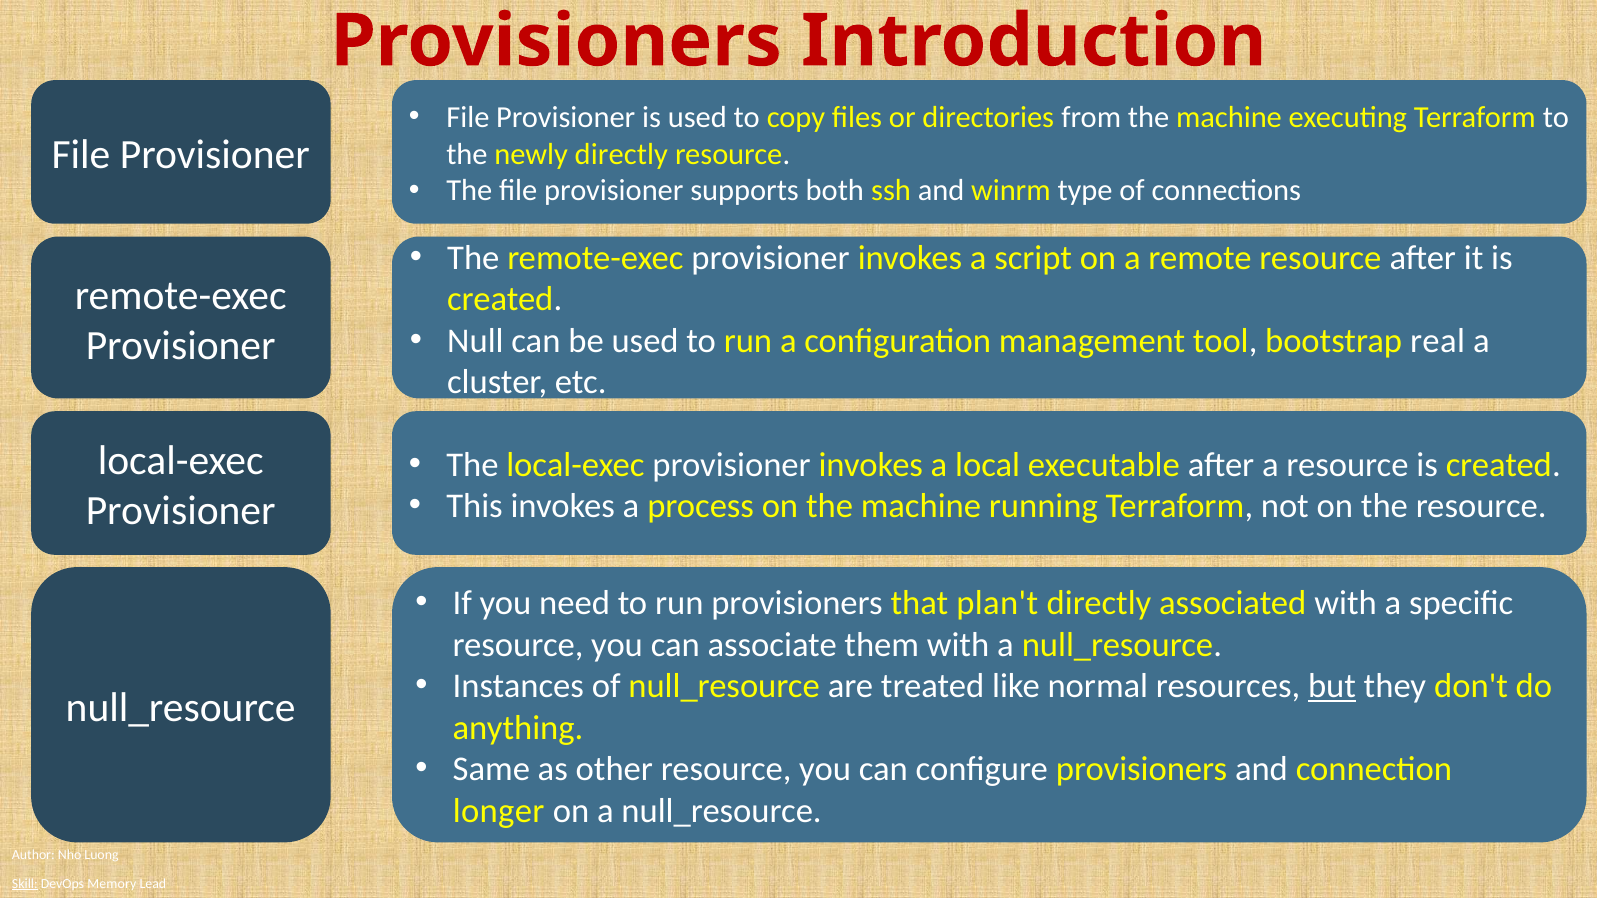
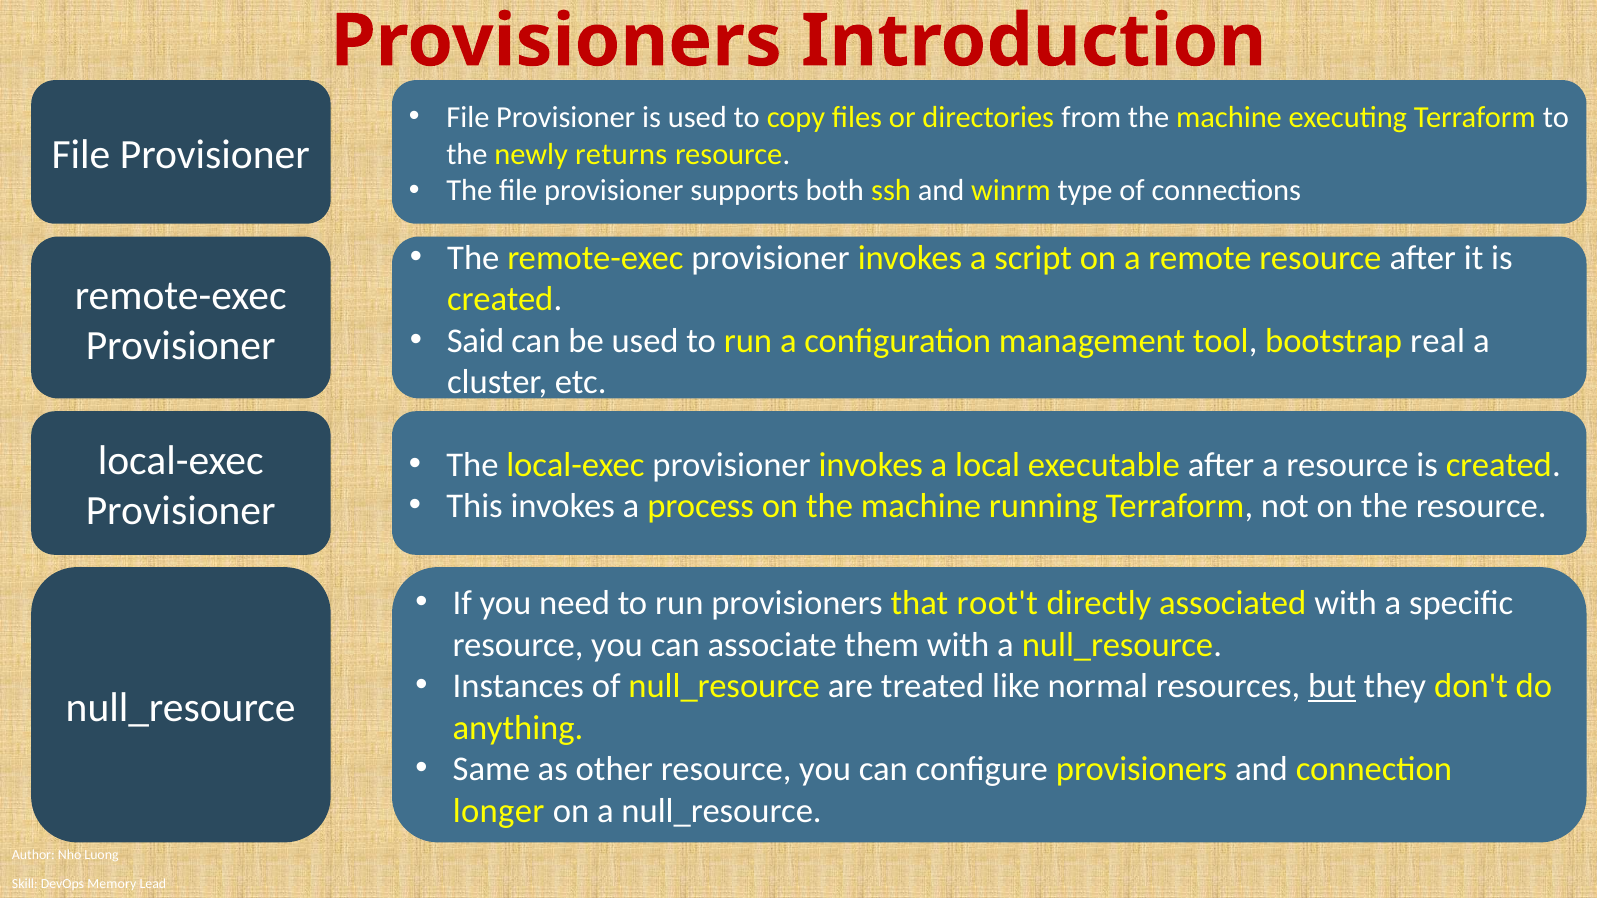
newly directly: directly -> returns (621, 154)
Null: Null -> Said (476, 341)
plan't: plan't -> root't (997, 603)
Skill underline: present -> none (25, 884)
